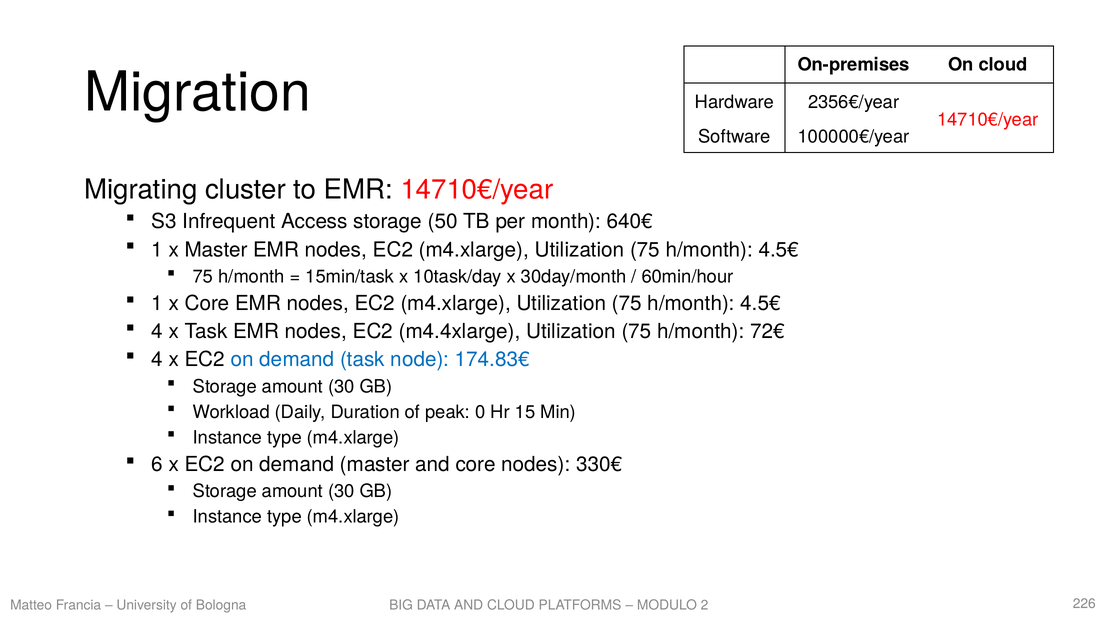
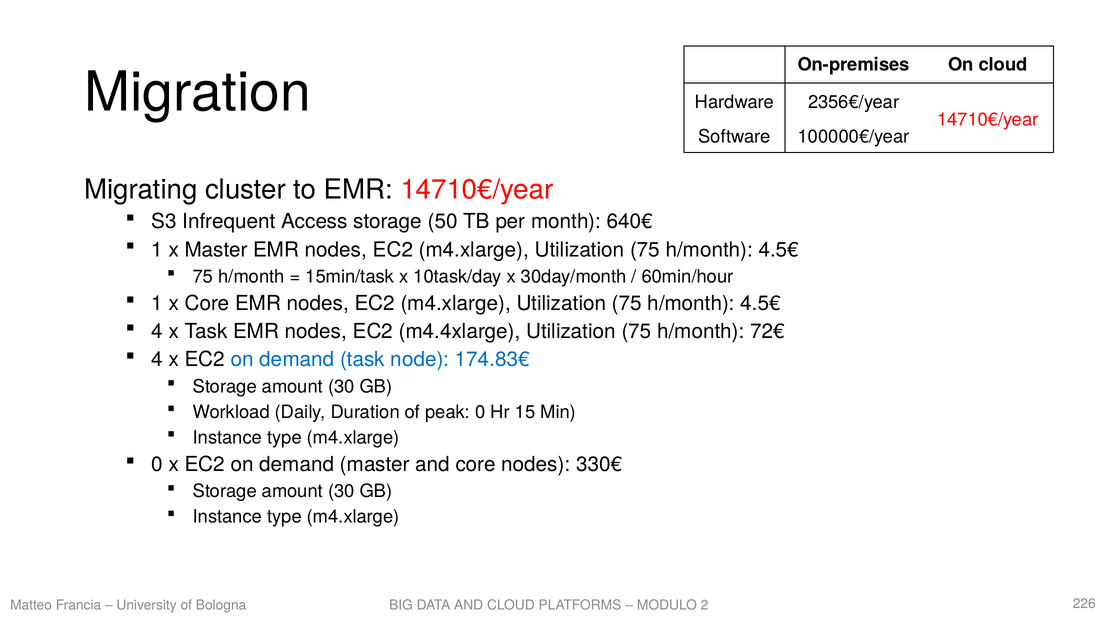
6: 6 -> 0 (157, 464)
